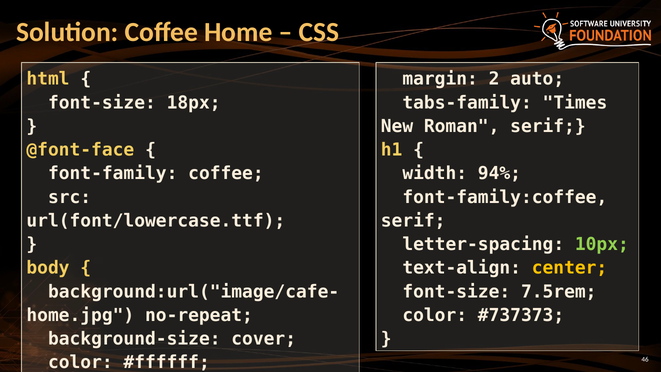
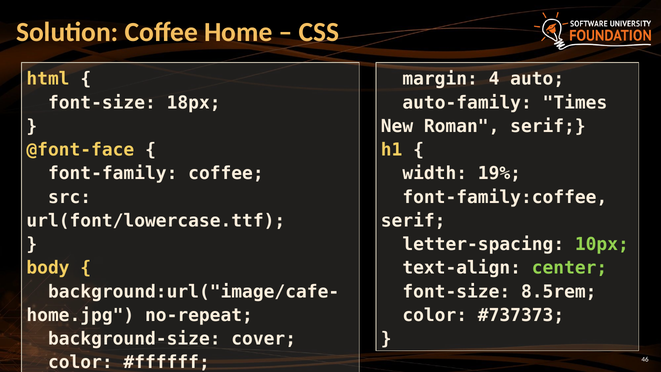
2: 2 -> 4 (494, 79)
tabs-family: tabs-family -> auto-family (467, 103)
94%: 94% -> 19% (499, 173)
center colour: yellow -> light green (570, 268)
7.5rem: 7.5rem -> 8.5rem (559, 292)
